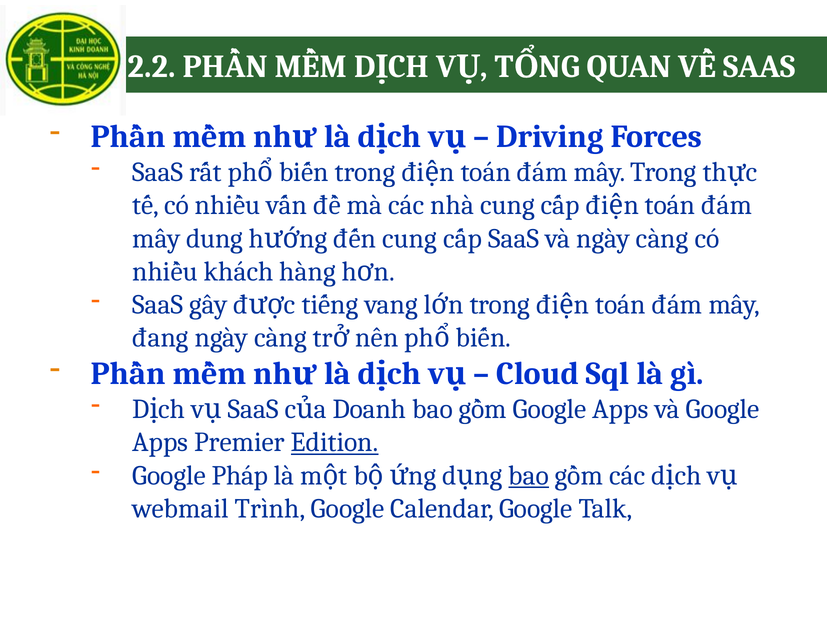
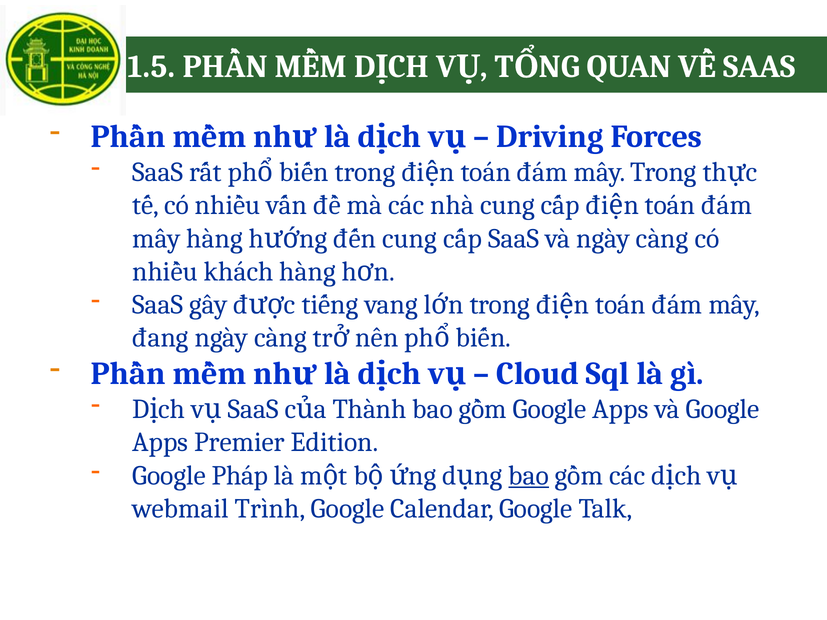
2.2: 2.2 -> 1.5 (152, 67)
mây dung: dung -> hàng (215, 239)
Doanh: Doanh -> Thành (370, 409)
Edition underline: present -> none (335, 443)
